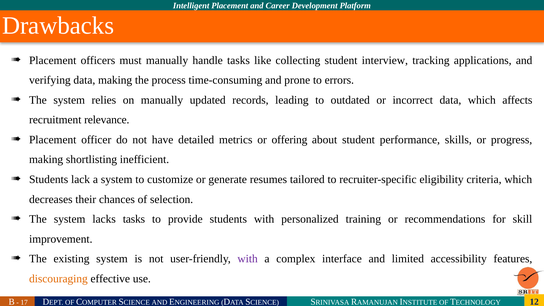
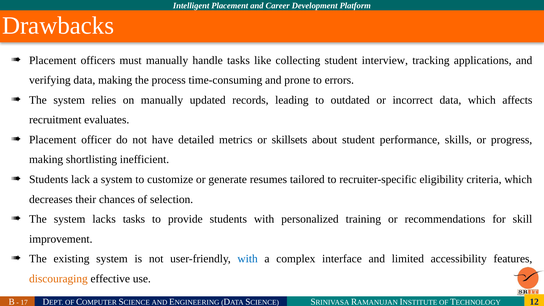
relevance: relevance -> evaluates (107, 120)
offering: offering -> skillsets (289, 140)
with colour: purple -> blue (248, 259)
